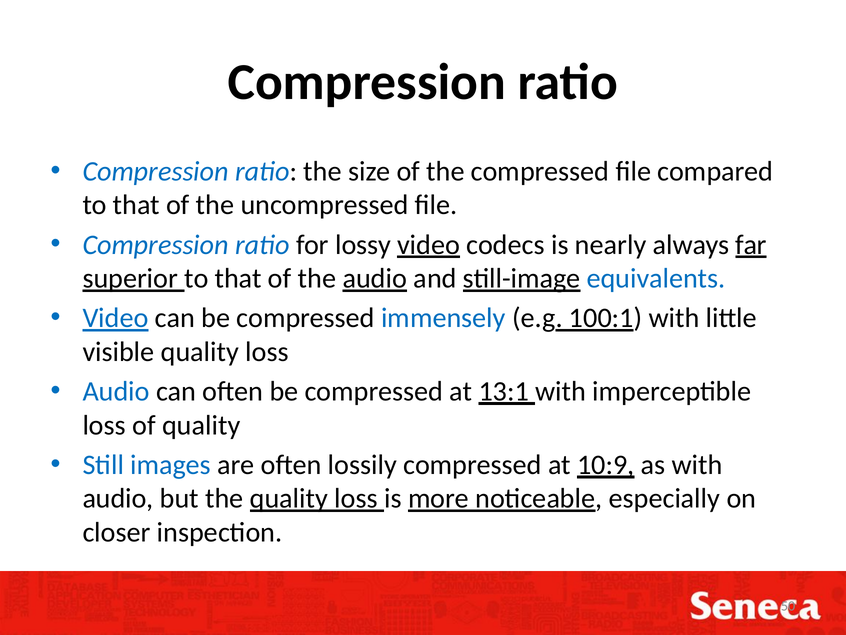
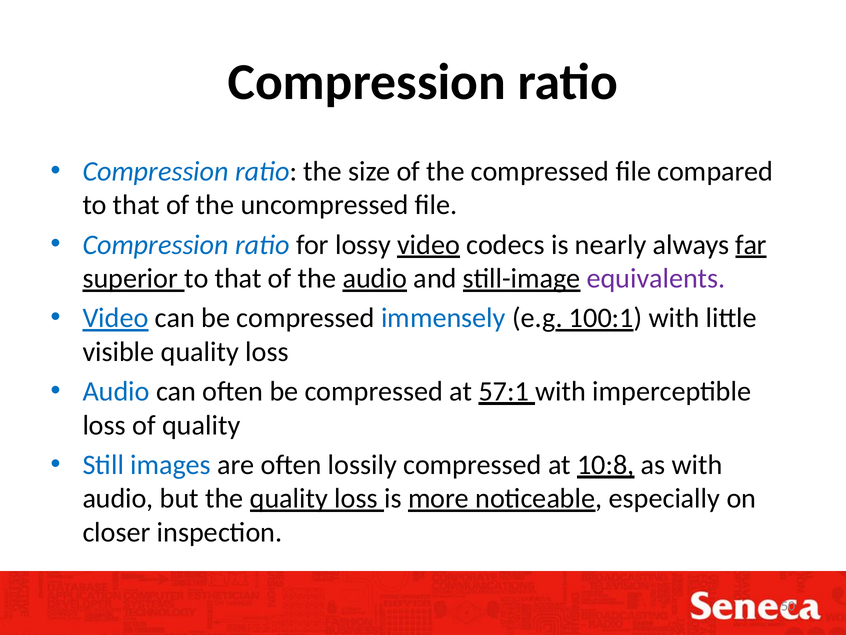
equivalents colour: blue -> purple (656, 278)
13:1: 13:1 -> 57:1 (504, 391)
10:9: 10:9 -> 10:8 (606, 464)
